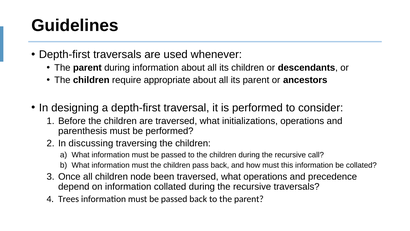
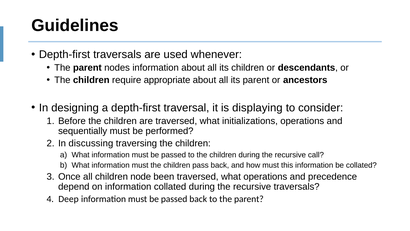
parent during: during -> nodes (117, 68)
is performed: performed -> displaying (257, 108)
parenthesis: parenthesis -> sequentially (83, 131)
Trees: Trees -> Deep (69, 199)
